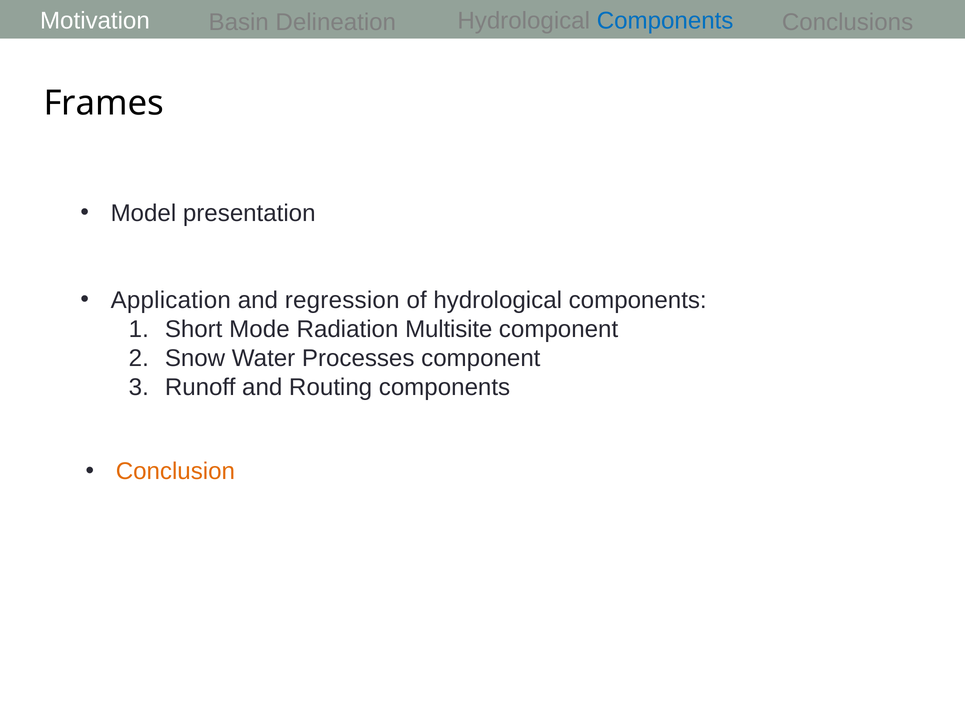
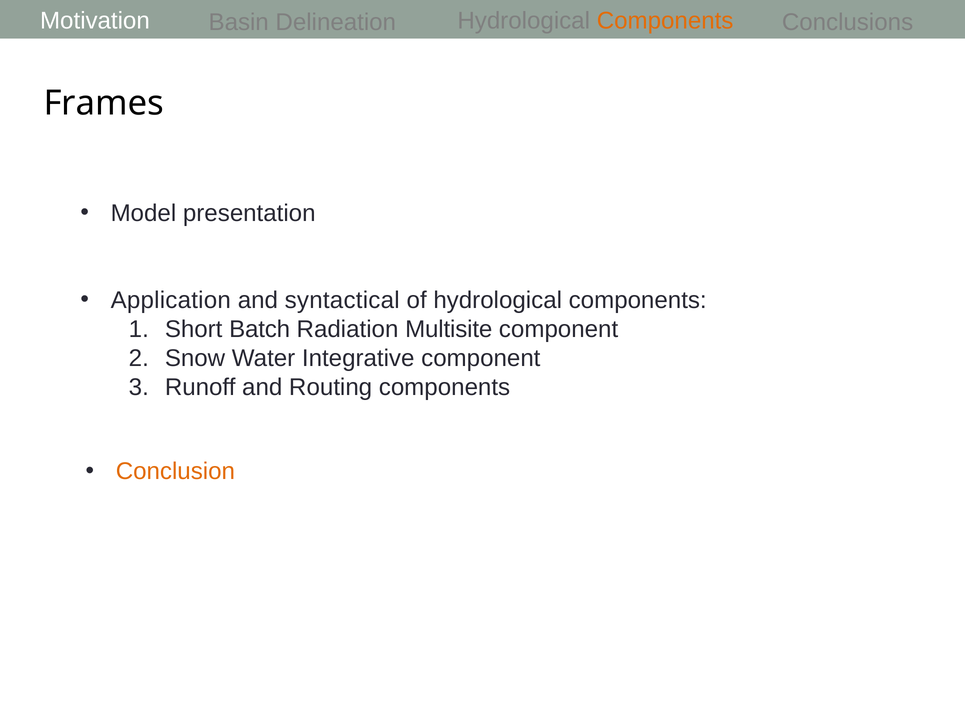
Components colour: blue -> orange (665, 21)
regression: regression -> syntactical (342, 300)
Mode: Mode -> Batch (260, 329)
Processes: Processes -> Integrative (358, 358)
